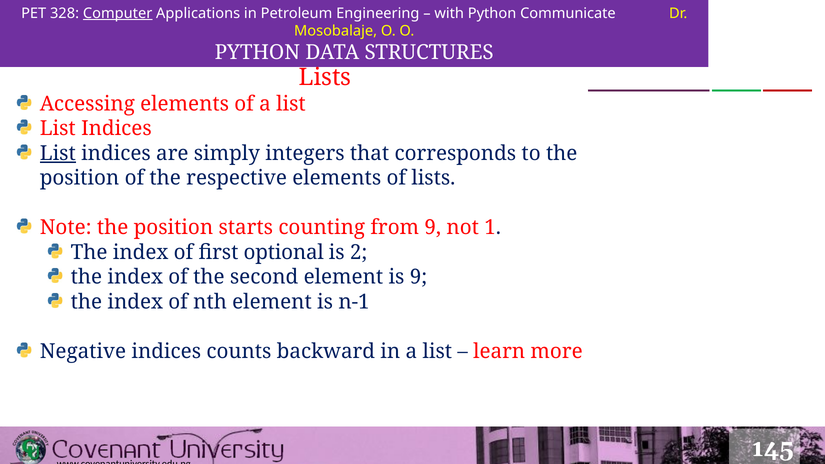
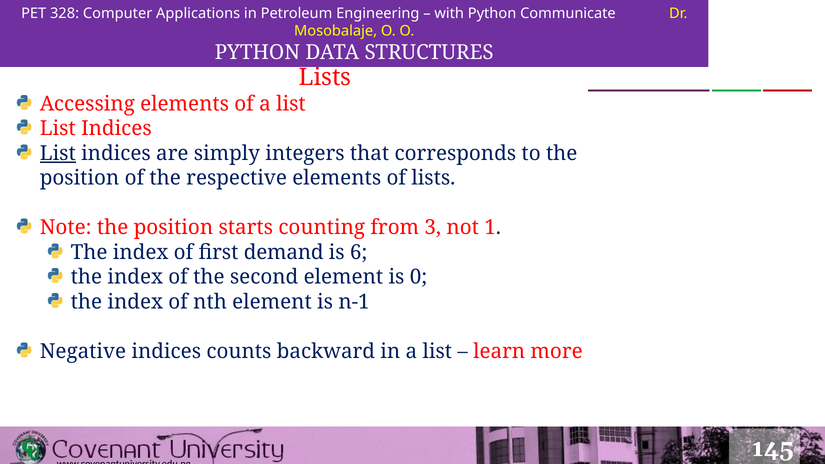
Computer underline: present -> none (118, 13)
from 9: 9 -> 3 (433, 228)
optional: optional -> demand (284, 252)
2: 2 -> 6 (359, 252)
is 9: 9 -> 0 (418, 277)
